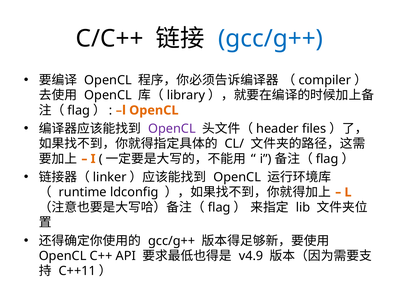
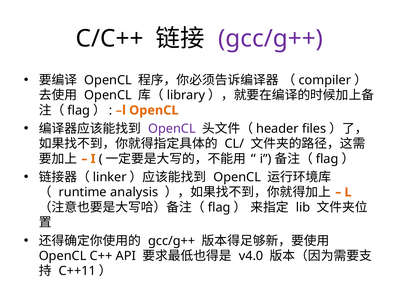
gcc/g++ colour: blue -> purple (271, 39)
ldconfig: ldconfig -> analysis (134, 192)
v4.9: v4.9 -> v4.0 (251, 256)
